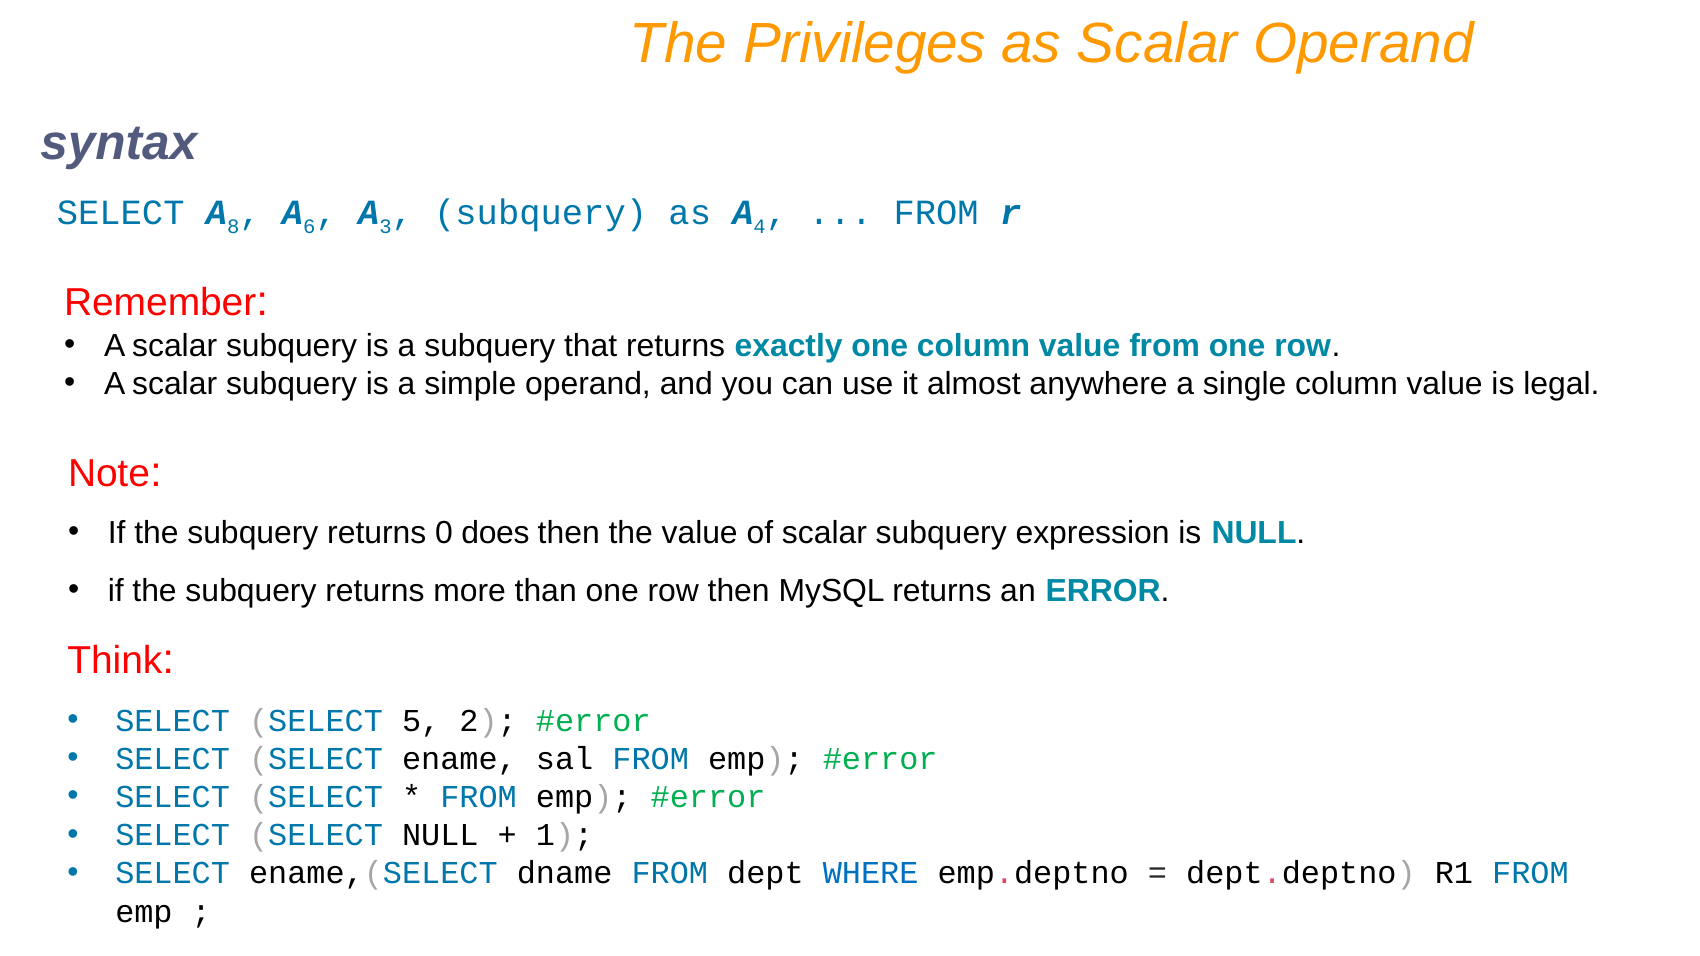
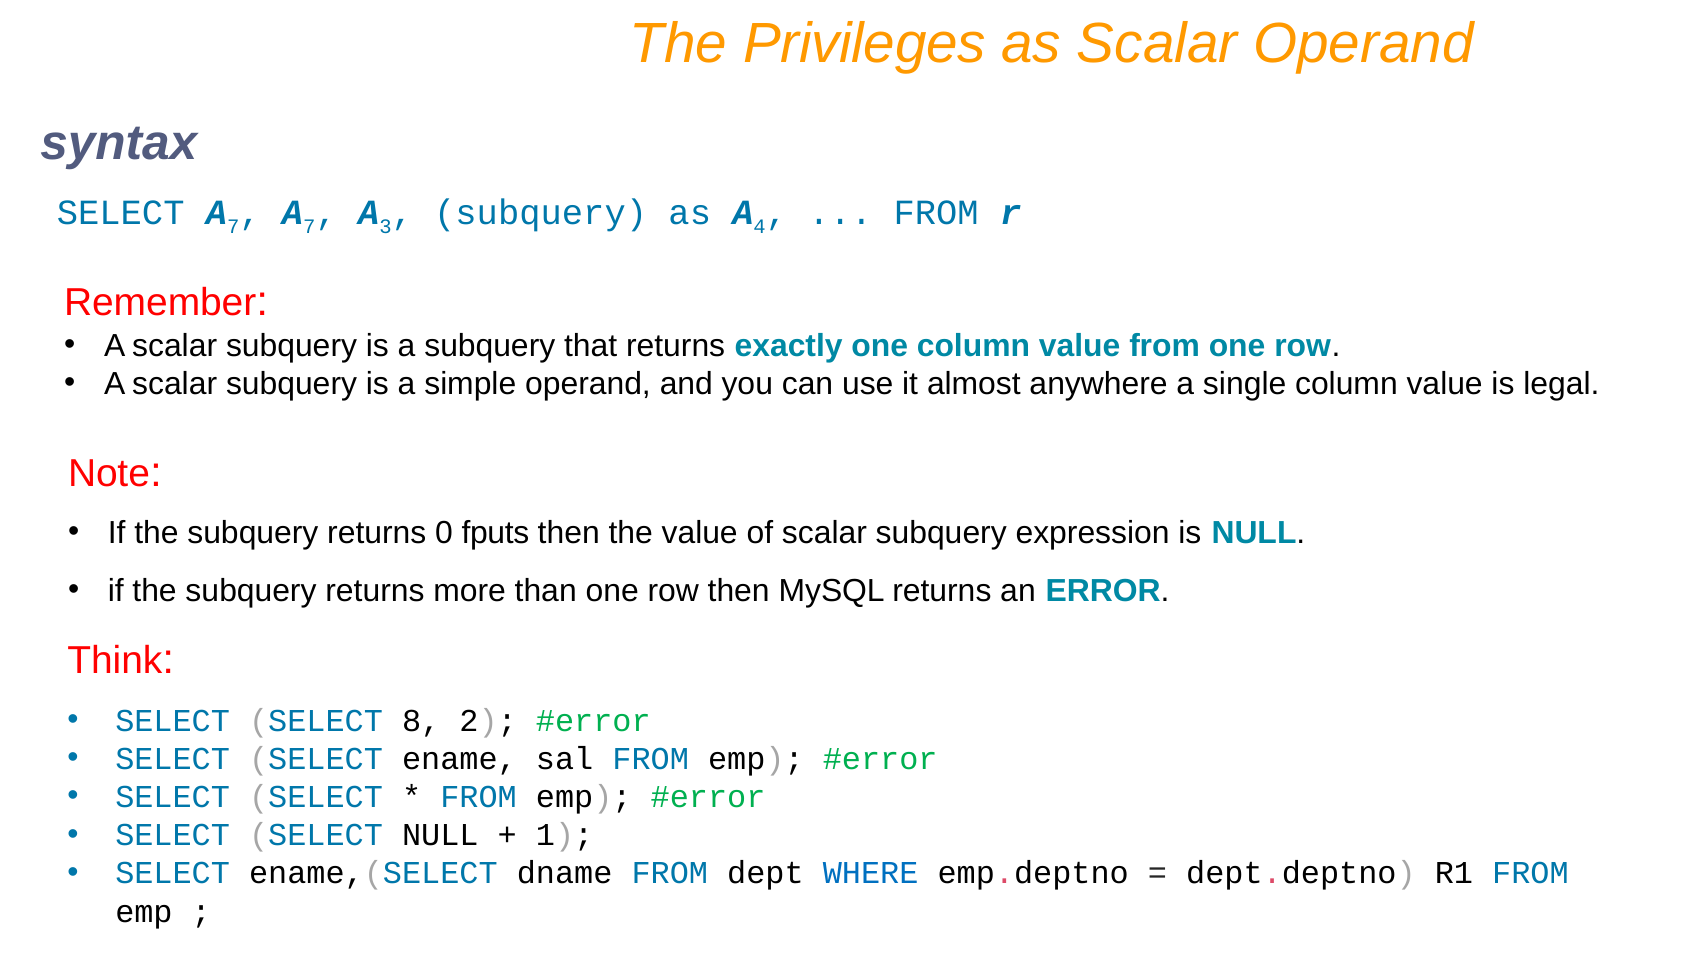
SELECT A 8: 8 -> 7 (233, 227)
6: 6 -> 7 (309, 227)
does: does -> fputs (495, 533)
5: 5 -> 8 (421, 721)
